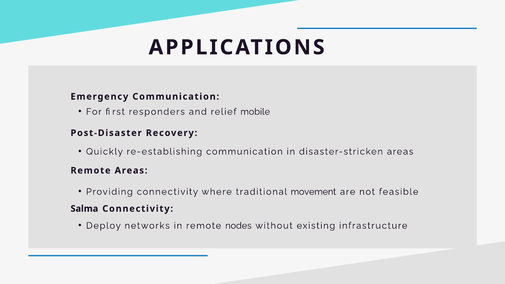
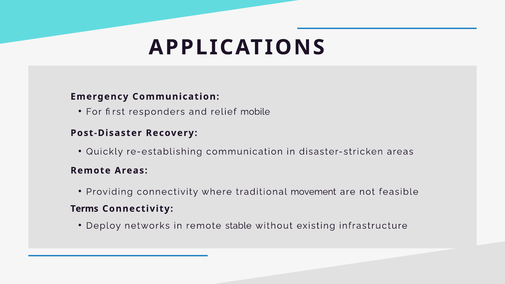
Salma: Salma -> Terms (84, 209)
nodes: nodes -> stable (238, 226)
